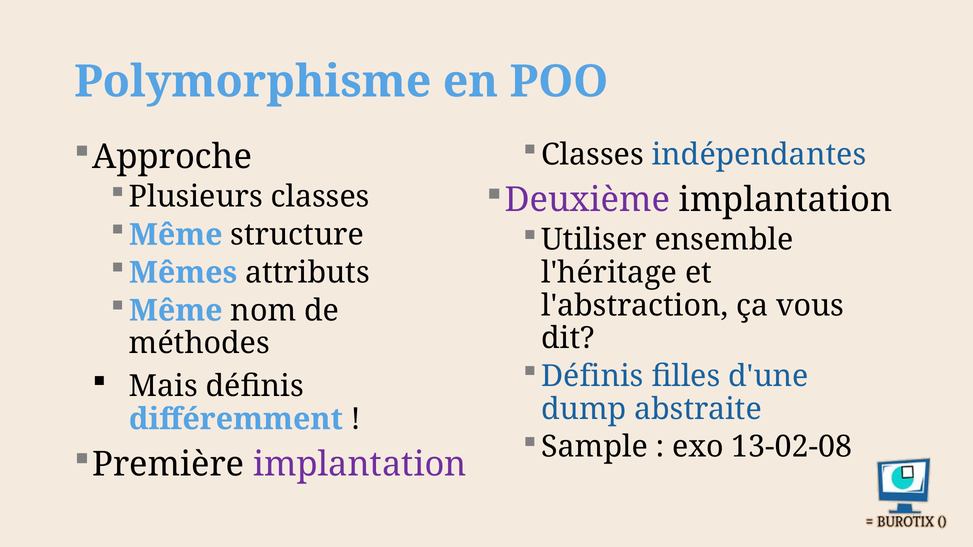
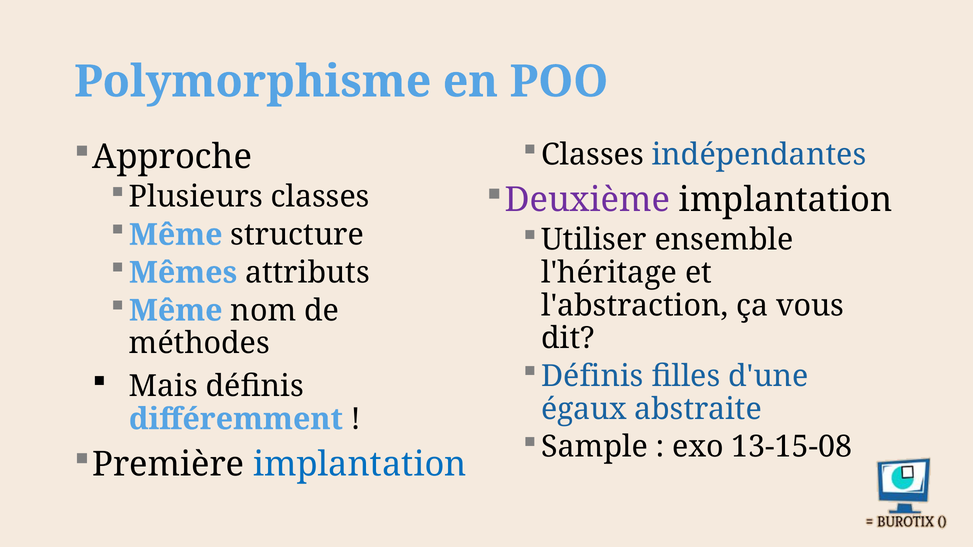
dump: dump -> égaux (584, 409)
13-02-08: 13-02-08 -> 13-15-08 (792, 447)
implantation colour: purple -> blue (360, 465)
